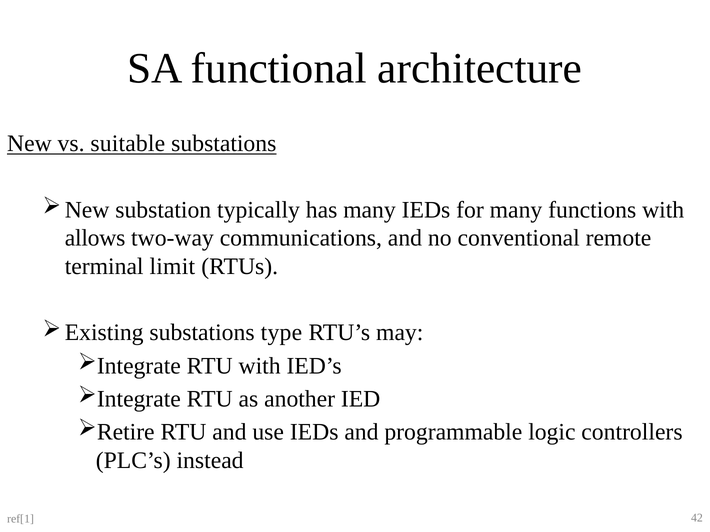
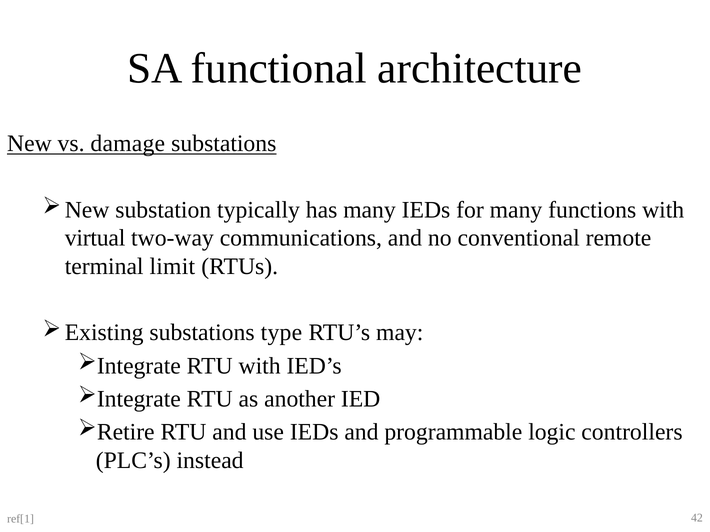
suitable: suitable -> damage (128, 144)
allows: allows -> virtual (95, 238)
